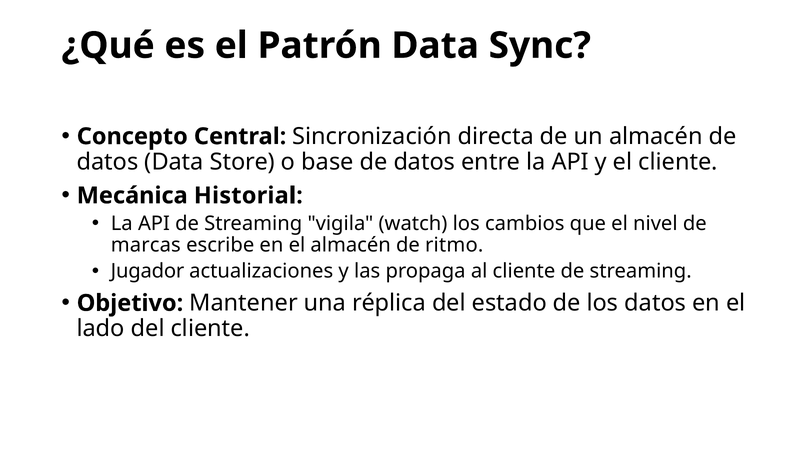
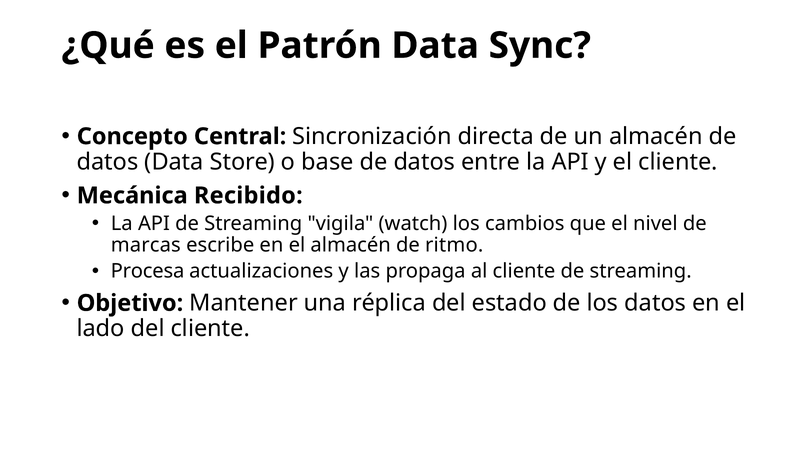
Historial: Historial -> Recibido (248, 196)
Jugador: Jugador -> Procesa (148, 271)
